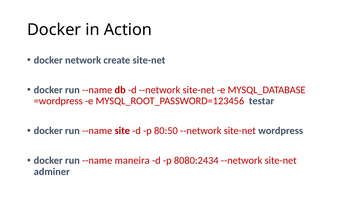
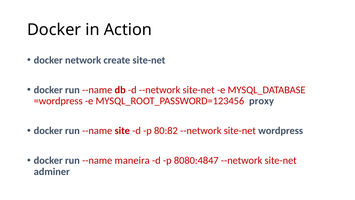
testar: testar -> proxy (261, 101)
80:50: 80:50 -> 80:82 (166, 131)
8080:2434: 8080:2434 -> 8080:4847 (196, 160)
